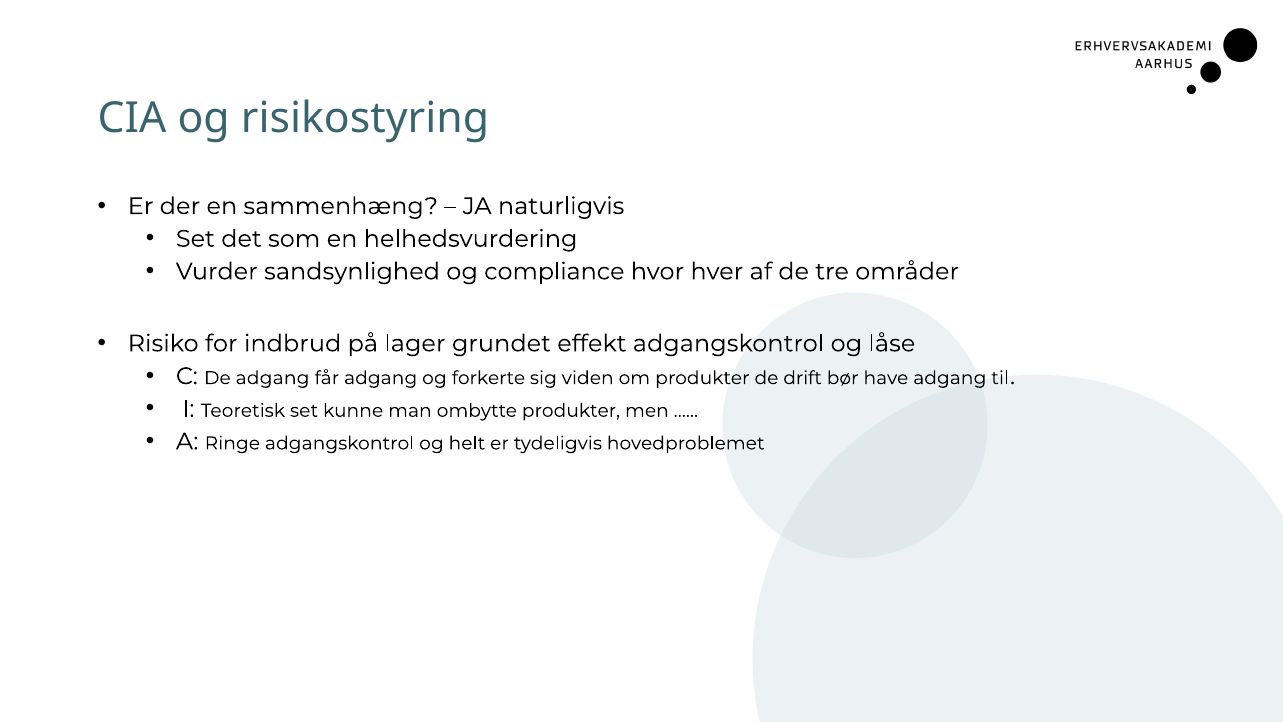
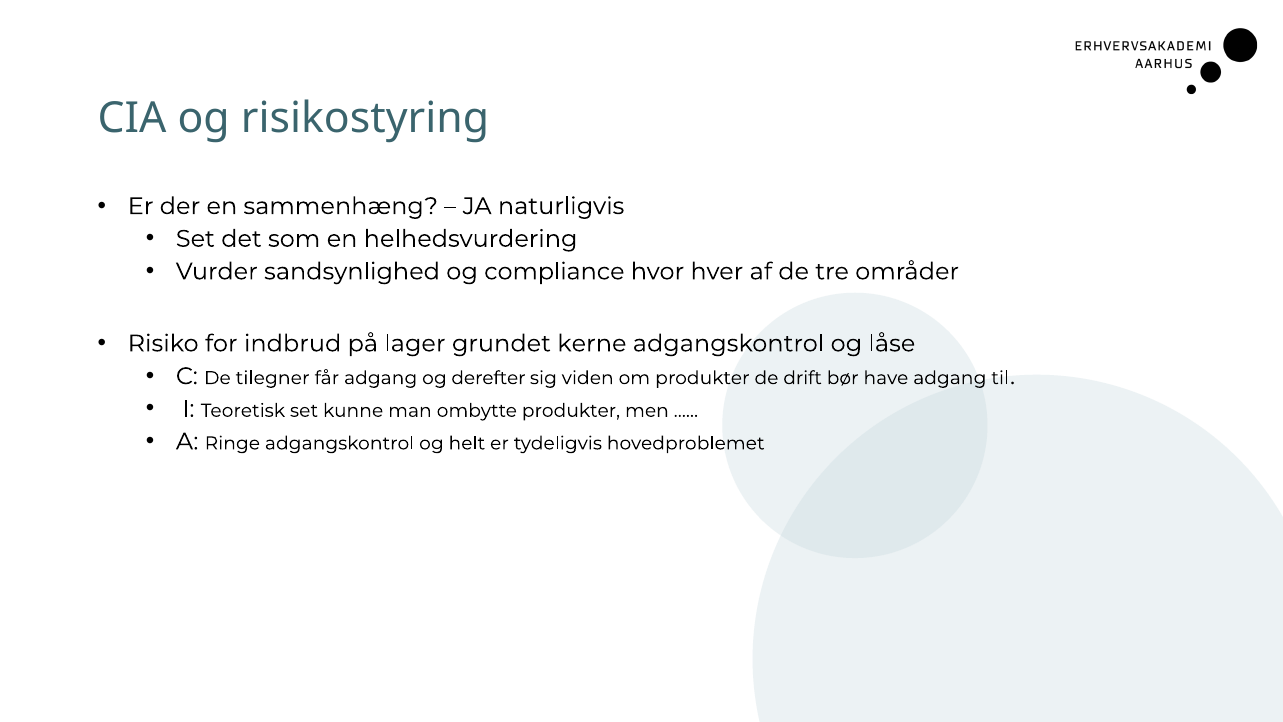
effekt: effekt -> kerne (592, 343)
De adgang: adgang -> tilegner (273, 378)
forkerte: forkerte -> derefter (488, 378)
